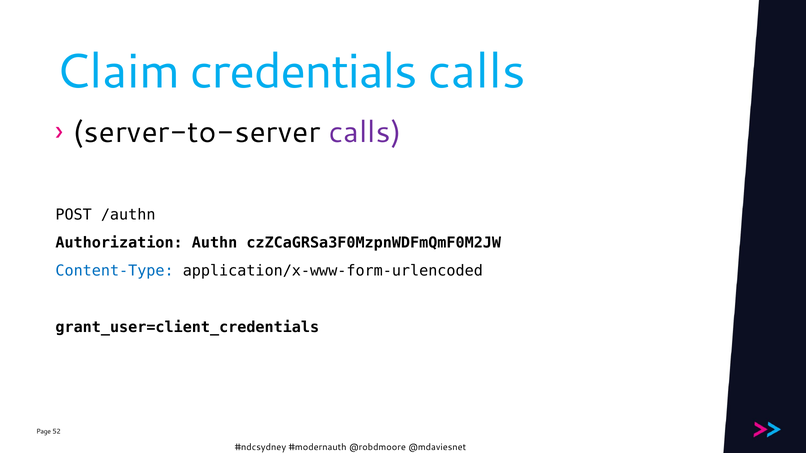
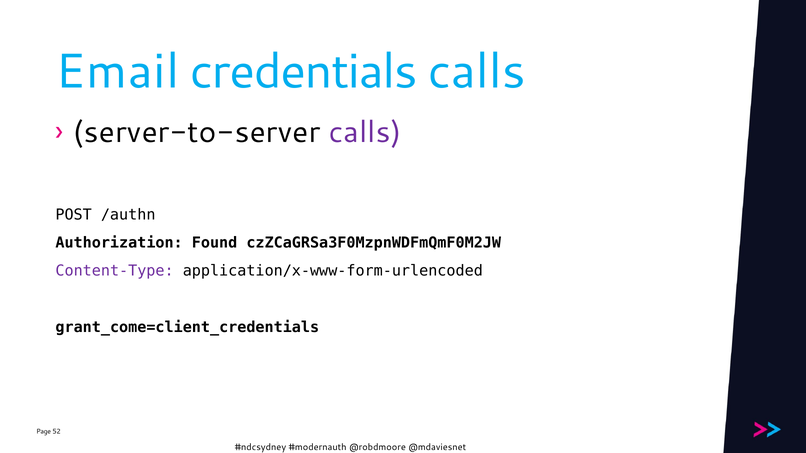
Claim: Claim -> Email (118, 72)
Authn: Authn -> Found (215, 243)
Content-Type colour: blue -> purple (115, 271)
grant_user=client_credentials: grant_user=client_credentials -> grant_come=client_credentials (187, 328)
